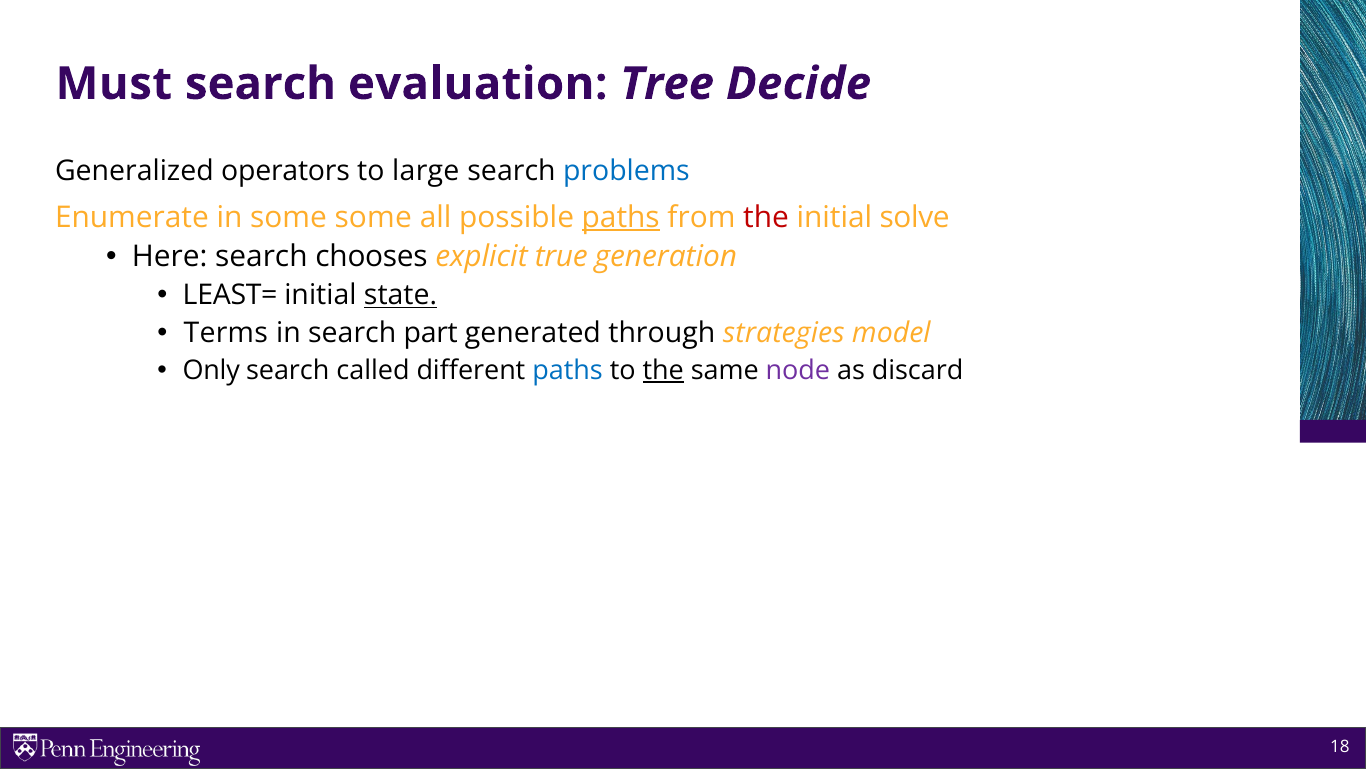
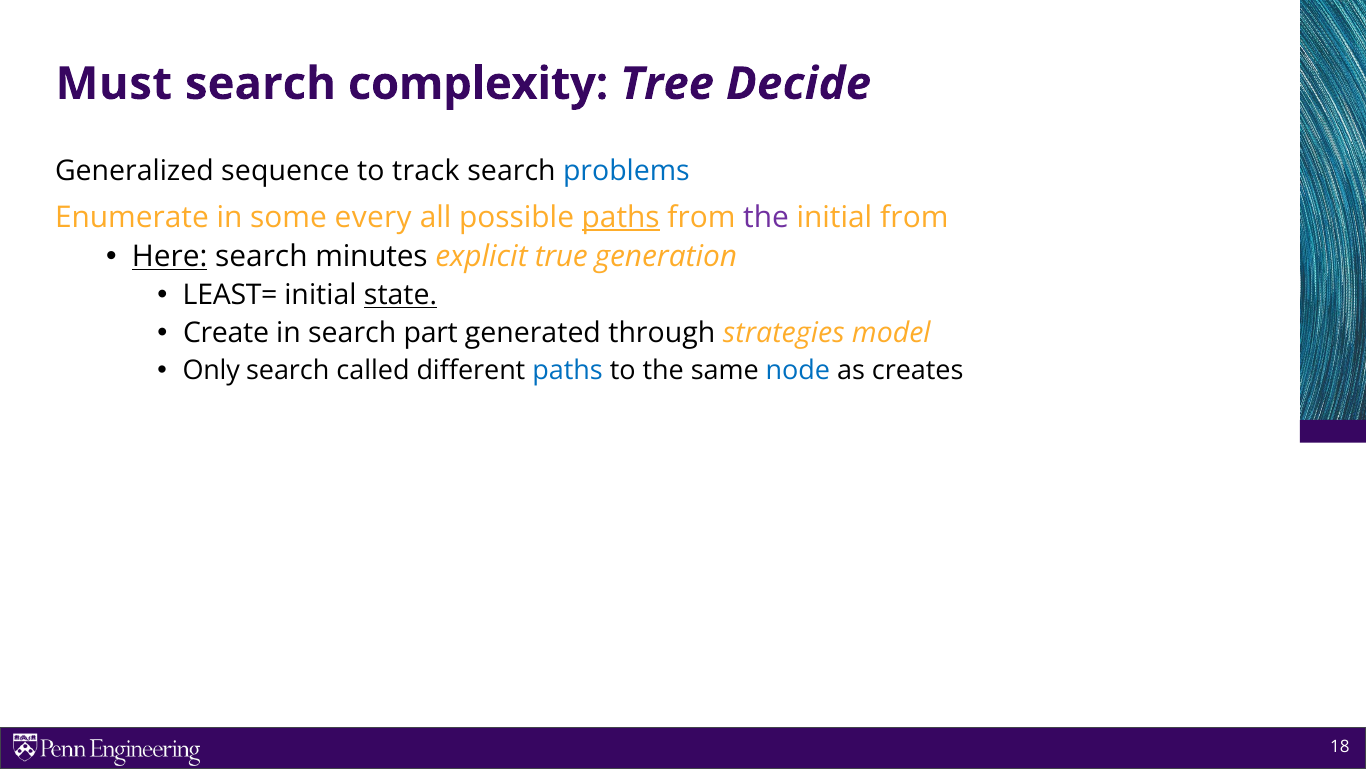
evaluation: evaluation -> complexity (478, 84)
operators: operators -> sequence (285, 171)
large: large -> track (426, 171)
some some: some -> every (373, 217)
the colour: red -> purple (766, 217)
initial solve: solve -> from (914, 217)
Here underline: none -> present (170, 257)
chooses: chooses -> minutes (371, 257)
Terms: Terms -> Create (226, 333)
the underline: present -> none (663, 370)
node colour: purple -> blue (798, 370)
discard: discard -> creates (918, 370)
